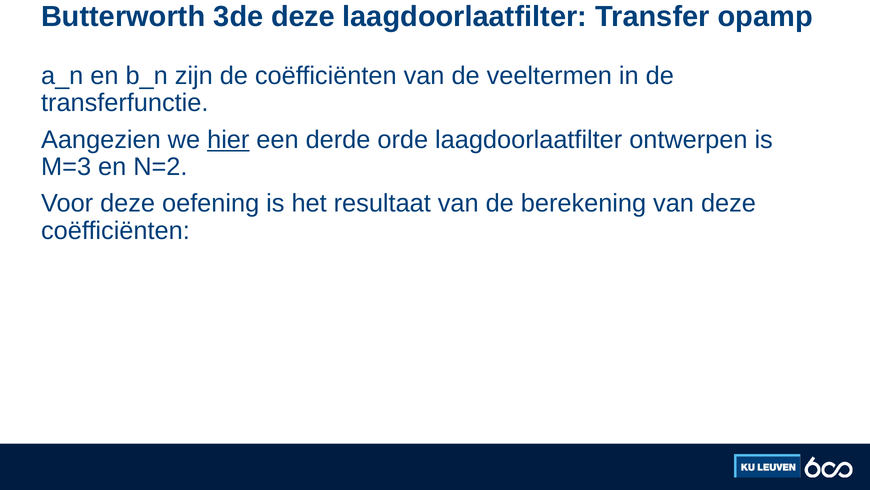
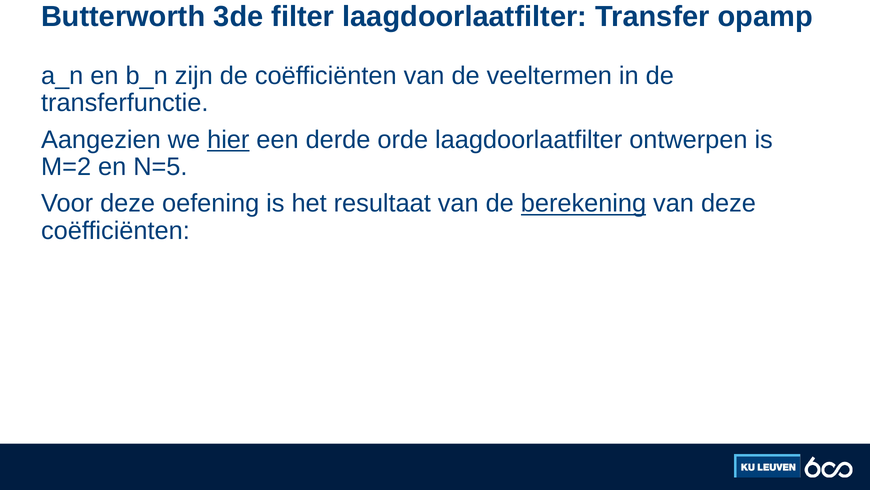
3de deze: deze -> filter (303, 17)
M=3: M=3 -> M=2 (66, 167)
N=2: N=2 -> N=5 (160, 167)
berekening underline: none -> present (584, 203)
